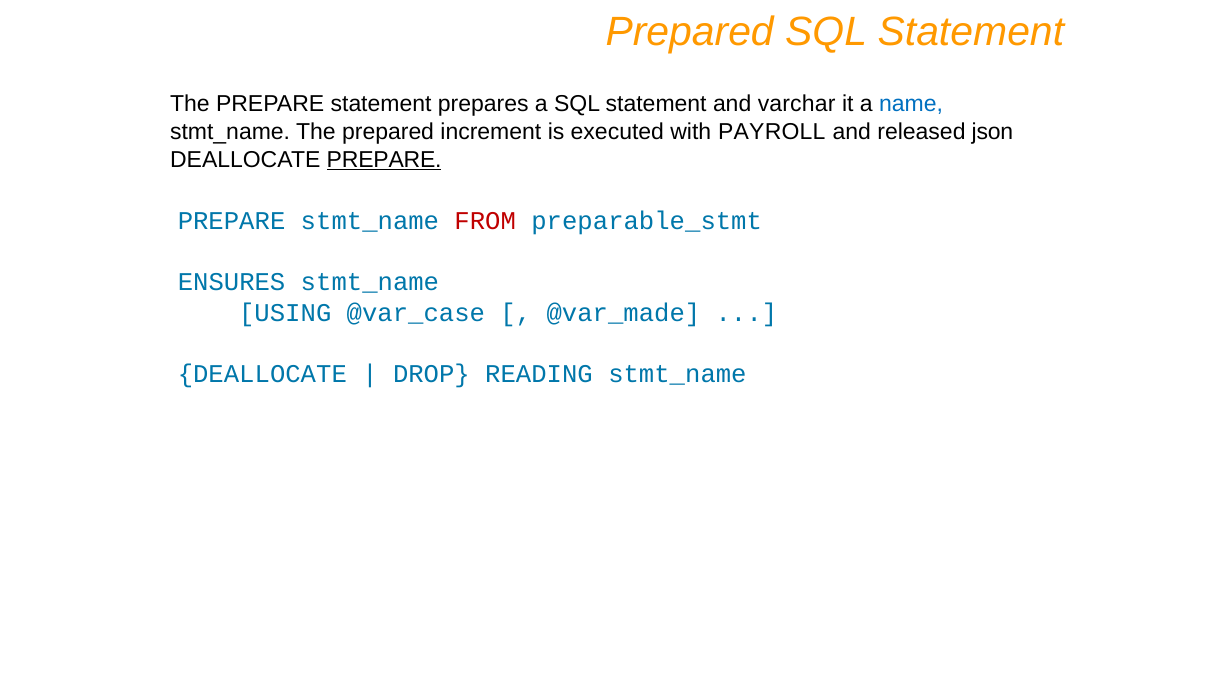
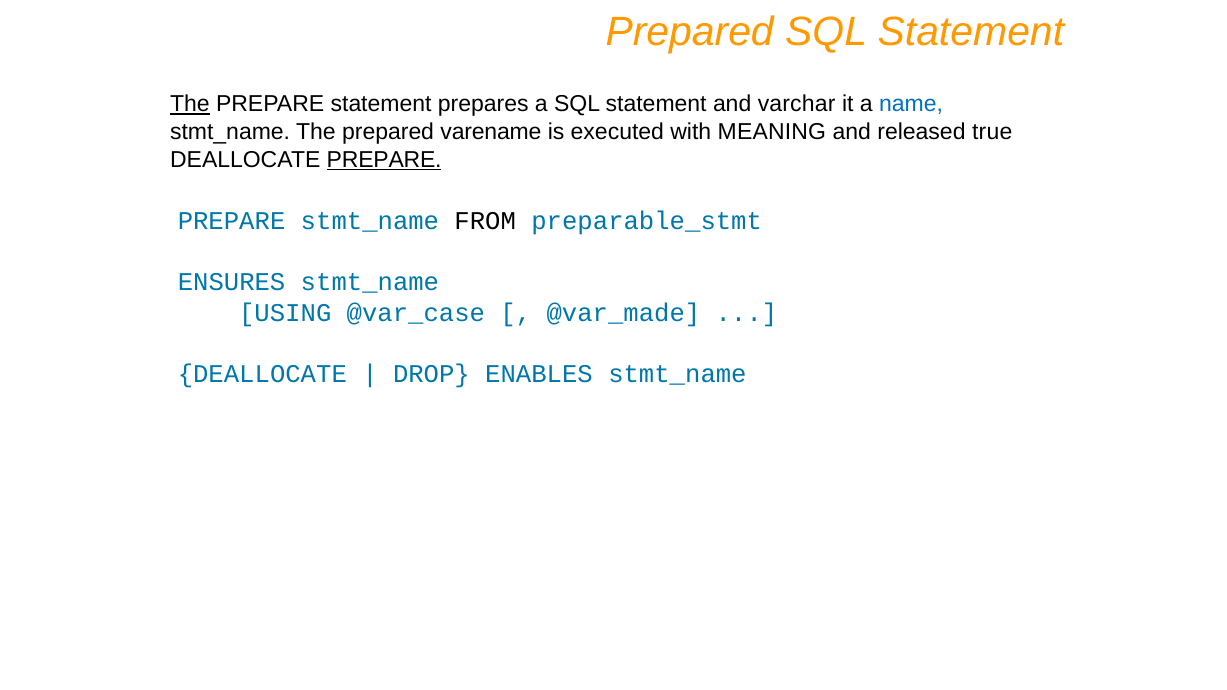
The underline: none -> present (190, 104)
increment: increment -> varename (491, 132)
PAYROLL: PAYROLL -> MEANING (772, 132)
json: json -> true (992, 132)
FROM colour: red -> black (485, 221)
READING: READING -> ENABLES (539, 374)
